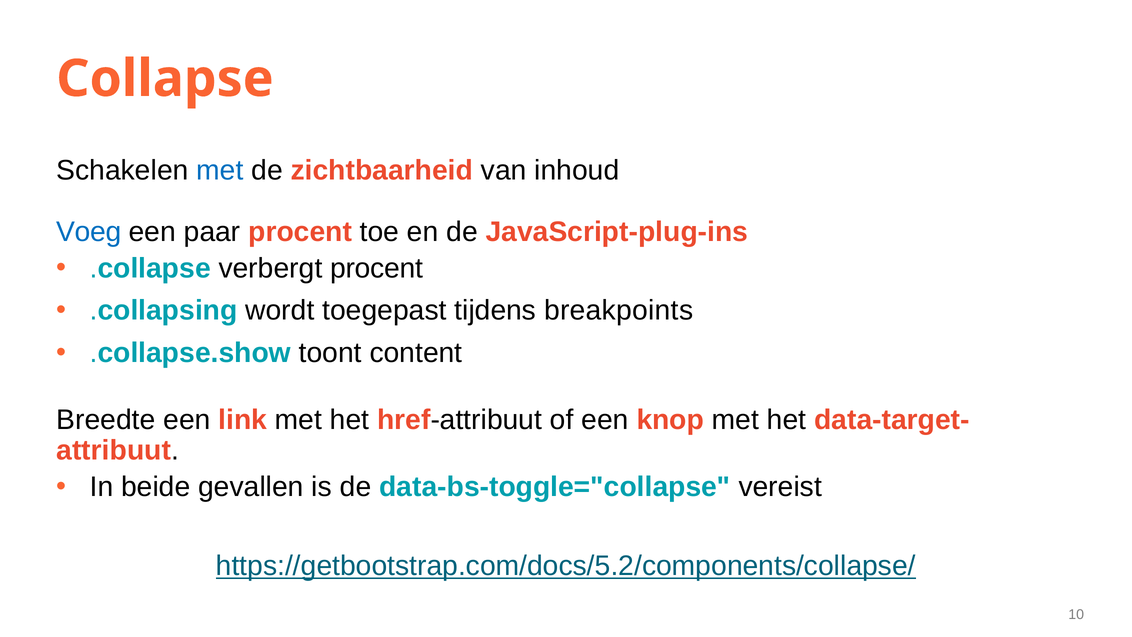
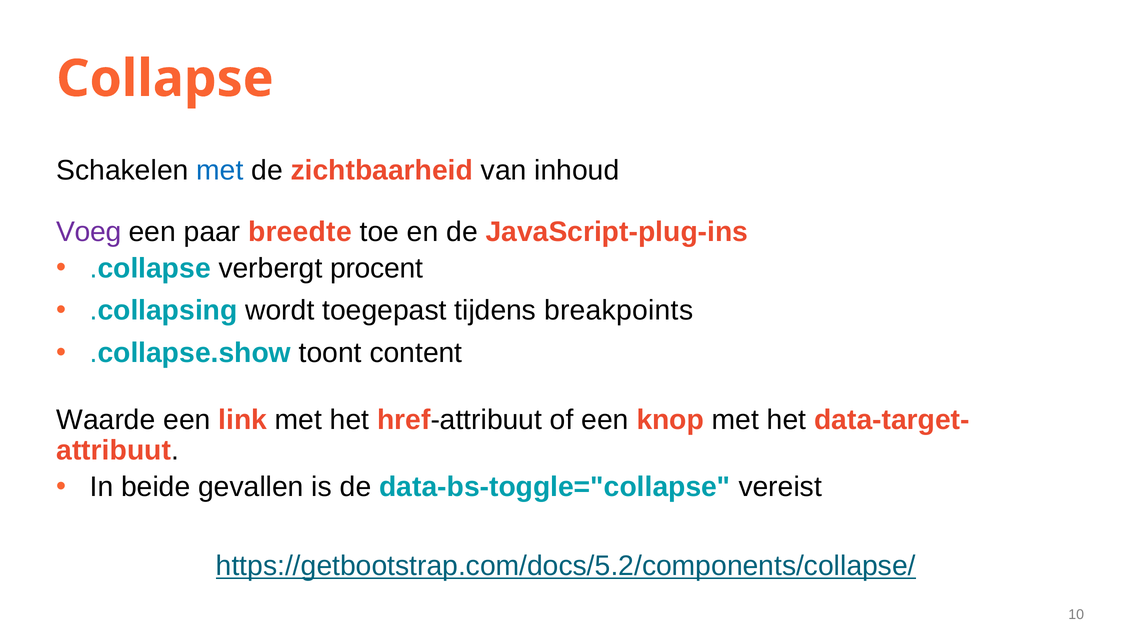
Voeg colour: blue -> purple (89, 232)
paar procent: procent -> breedte (300, 232)
Breedte: Breedte -> Waarde (106, 420)
